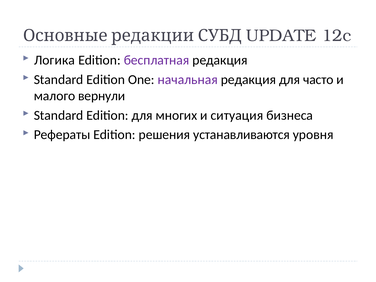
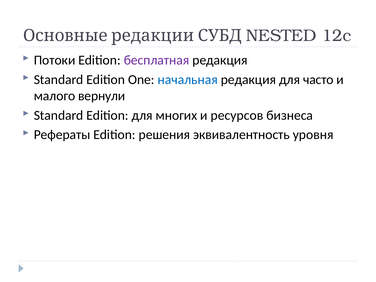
UPDATE: UPDATE -> NESTED (281, 36)
Логика: Логика -> Потоки (55, 60)
начальная colour: purple -> blue (188, 80)
ситуация: ситуация -> ресурсов (237, 115)
устанавливаются: устанавливаются -> эквивалентность (242, 135)
